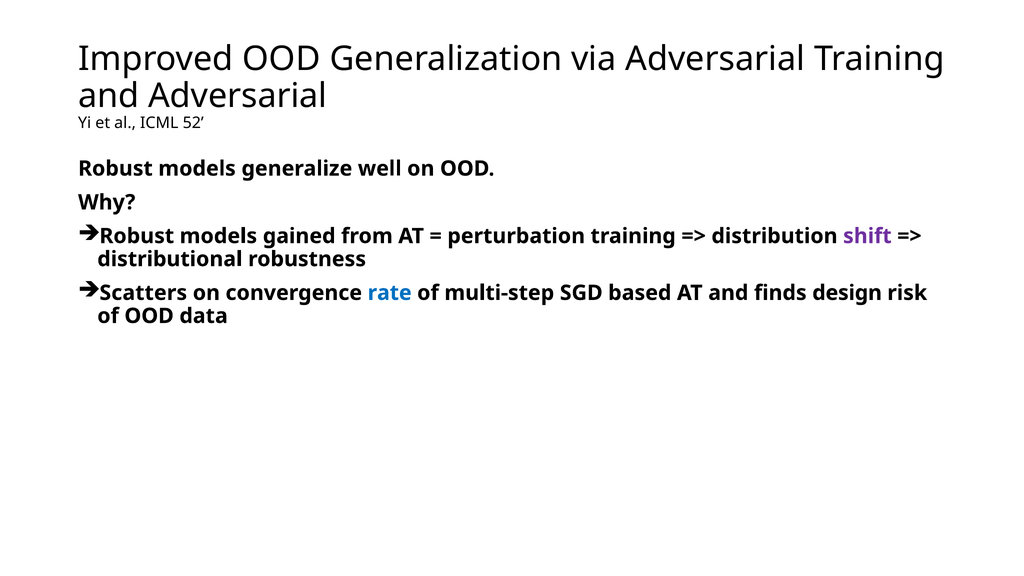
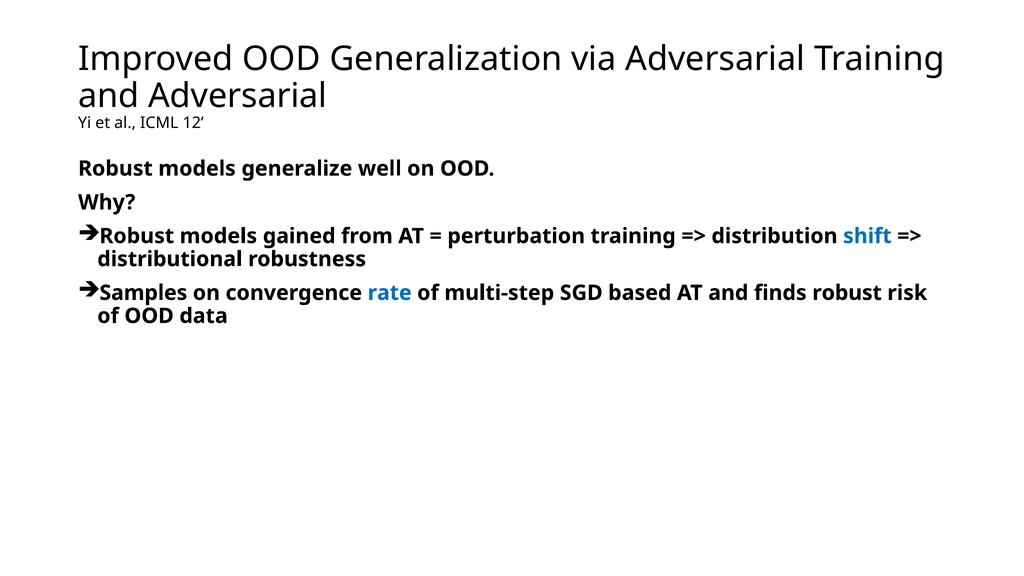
52: 52 -> 12 (193, 123)
shift colour: purple -> blue (867, 236)
Scatters: Scatters -> Samples (143, 293)
finds design: design -> robust (847, 293)
